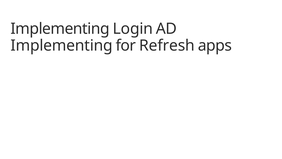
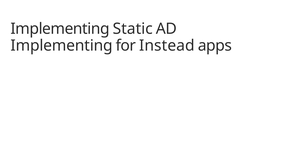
Login: Login -> Static (133, 29)
Refresh: Refresh -> Instead (167, 45)
